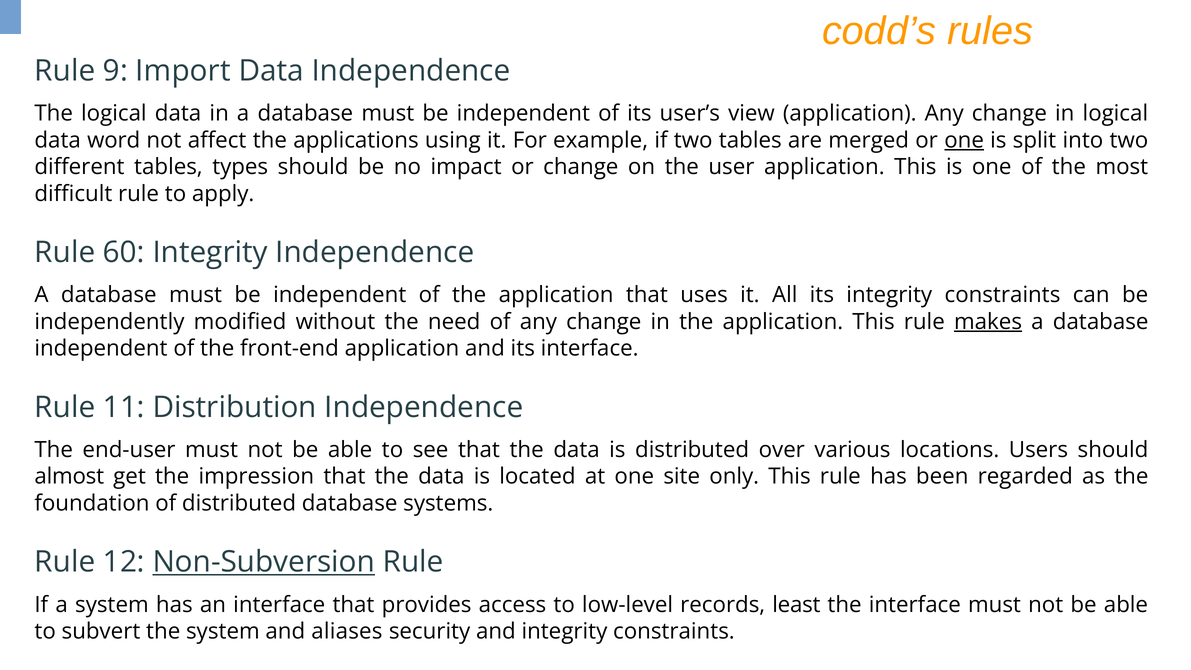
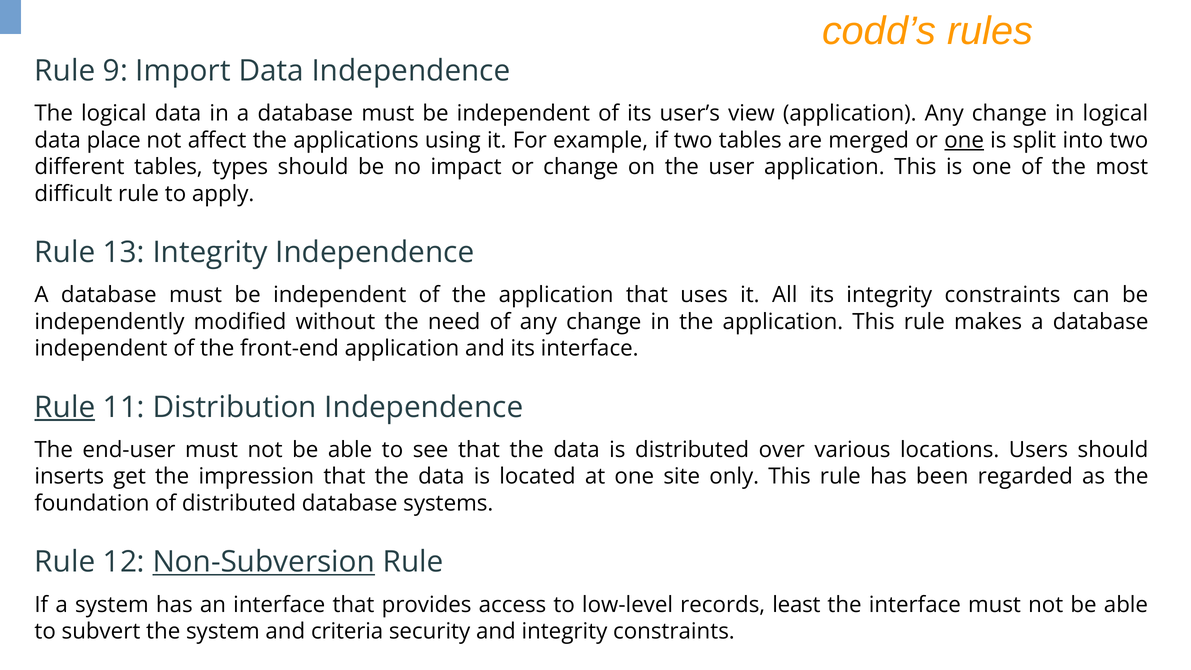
word: word -> place (114, 140)
60: 60 -> 13 (124, 252)
makes underline: present -> none (988, 322)
Rule underline: none -> present (65, 407)
almost: almost -> inserts (69, 477)
aliases: aliases -> criteria (347, 631)
